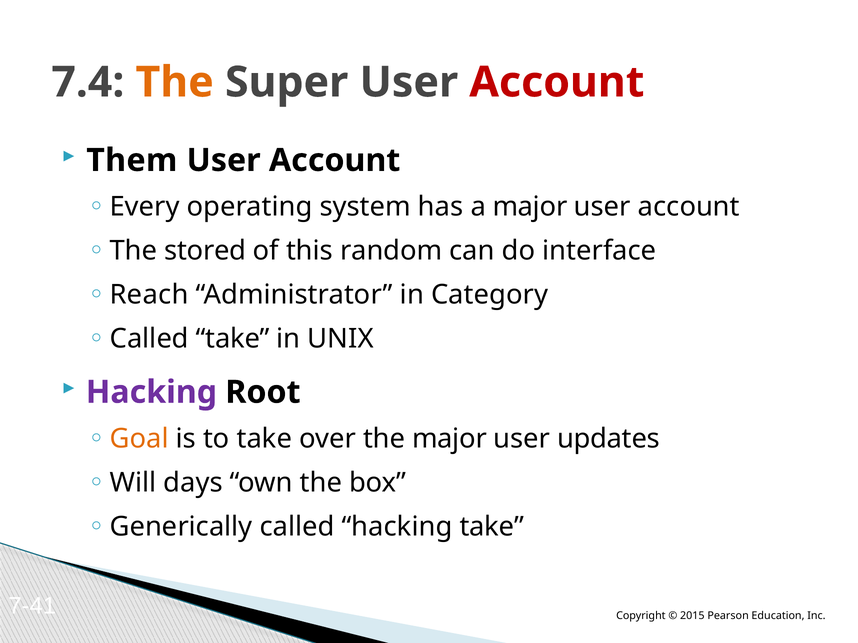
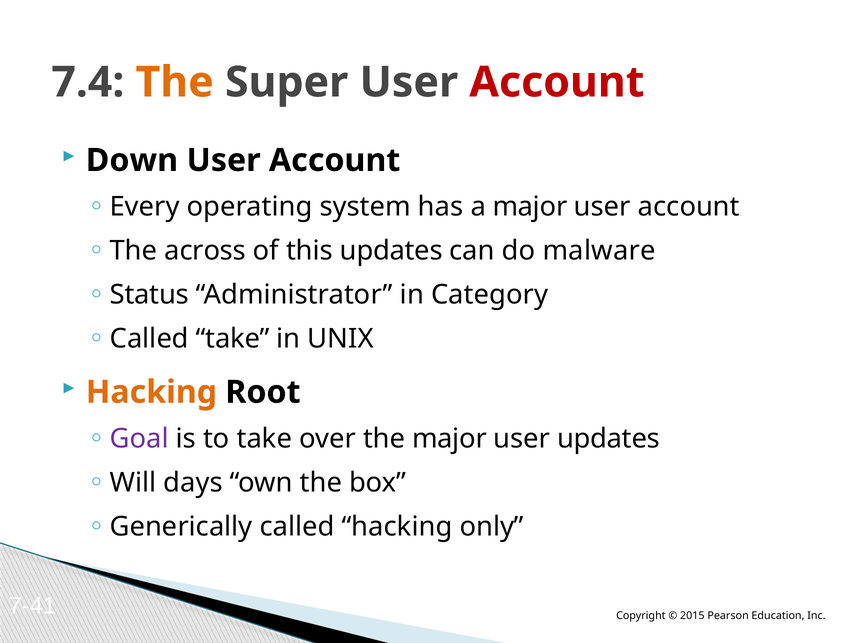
Them: Them -> Down (132, 160)
stored: stored -> across (205, 251)
this random: random -> updates (391, 251)
interface: interface -> malware (599, 251)
Reach: Reach -> Status (149, 295)
Hacking colour: purple -> orange (151, 393)
Goal colour: orange -> purple (139, 439)
hacking take: take -> only (492, 527)
